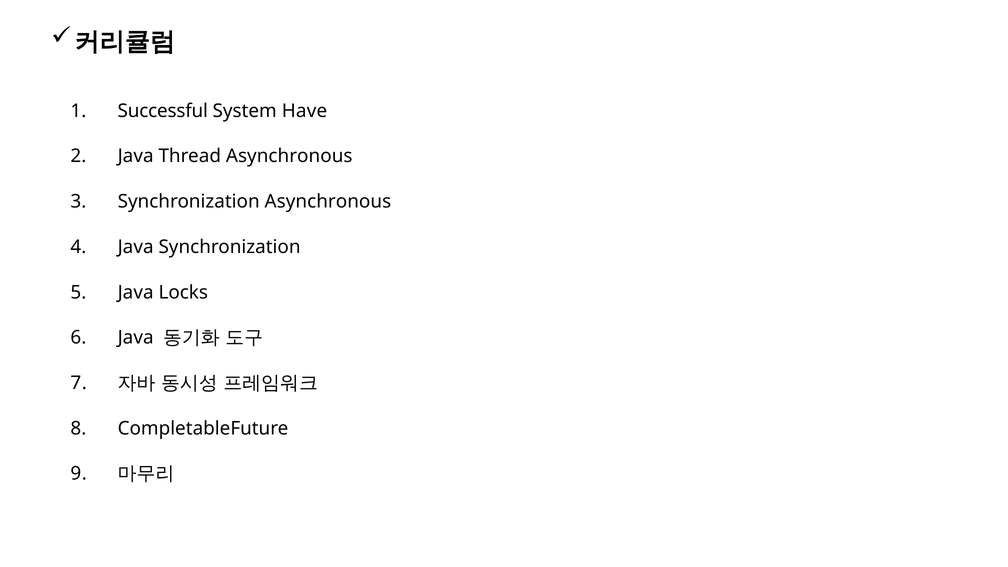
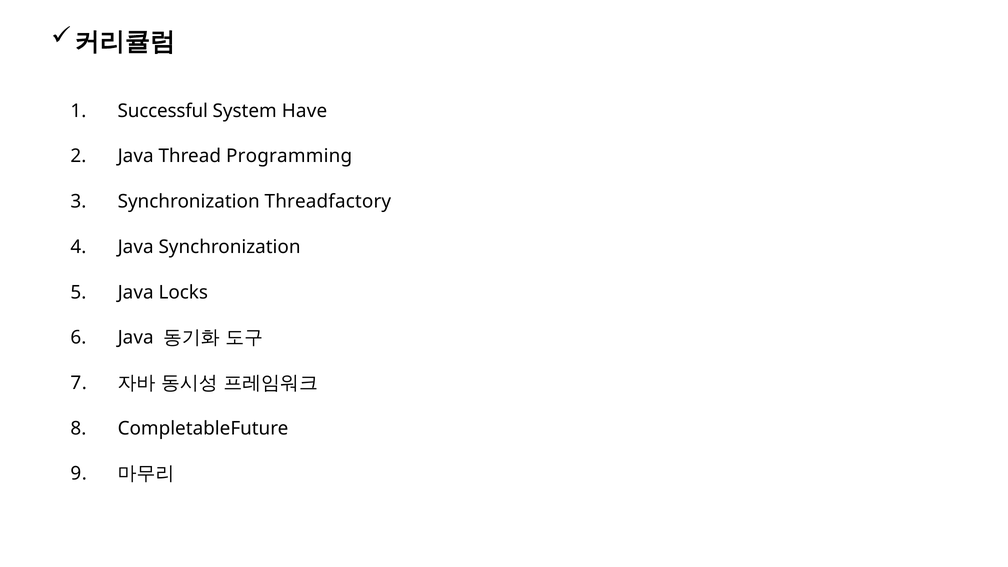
Thread Asynchronous: Asynchronous -> Programming (289, 156)
Synchronization Asynchronous: Asynchronous -> Threadfactory (328, 202)
